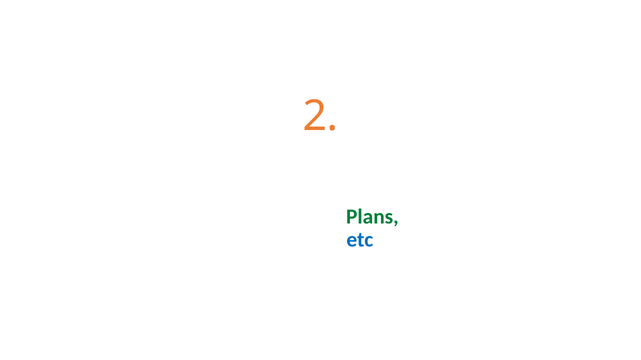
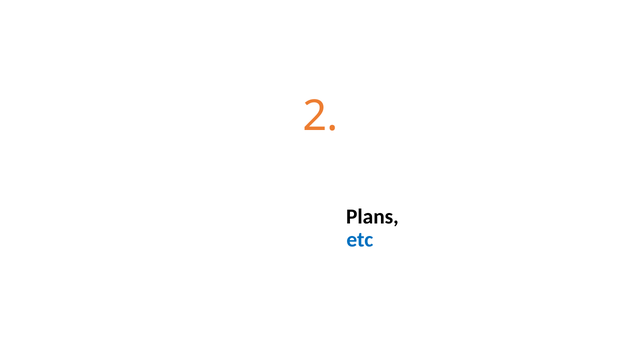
Plans colour: green -> black (372, 217)
